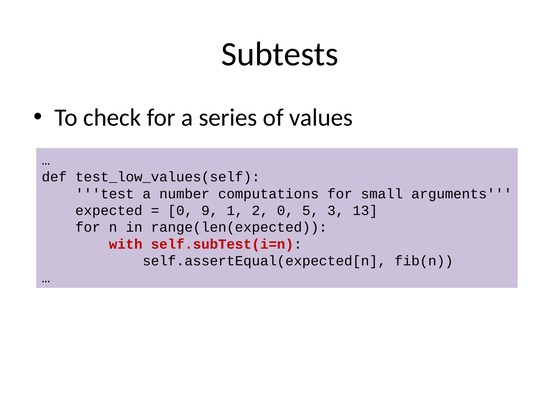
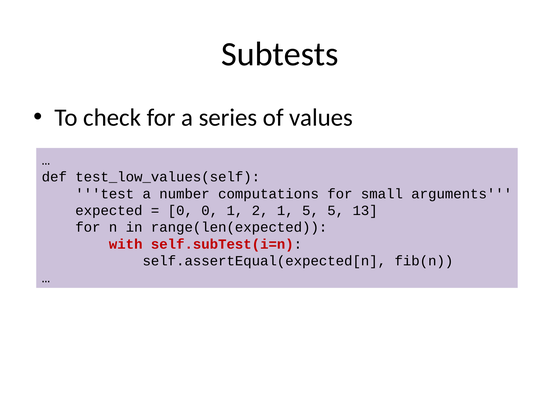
0 9: 9 -> 0 (210, 211)
2 0: 0 -> 1 (285, 211)
5 3: 3 -> 5 (336, 211)
